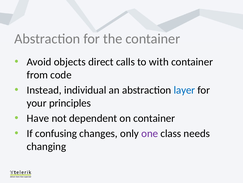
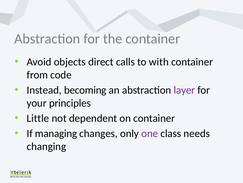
individual: individual -> becoming (85, 90)
layer colour: blue -> purple (184, 90)
Have: Have -> Little (38, 118)
confusing: confusing -> managing (56, 133)
